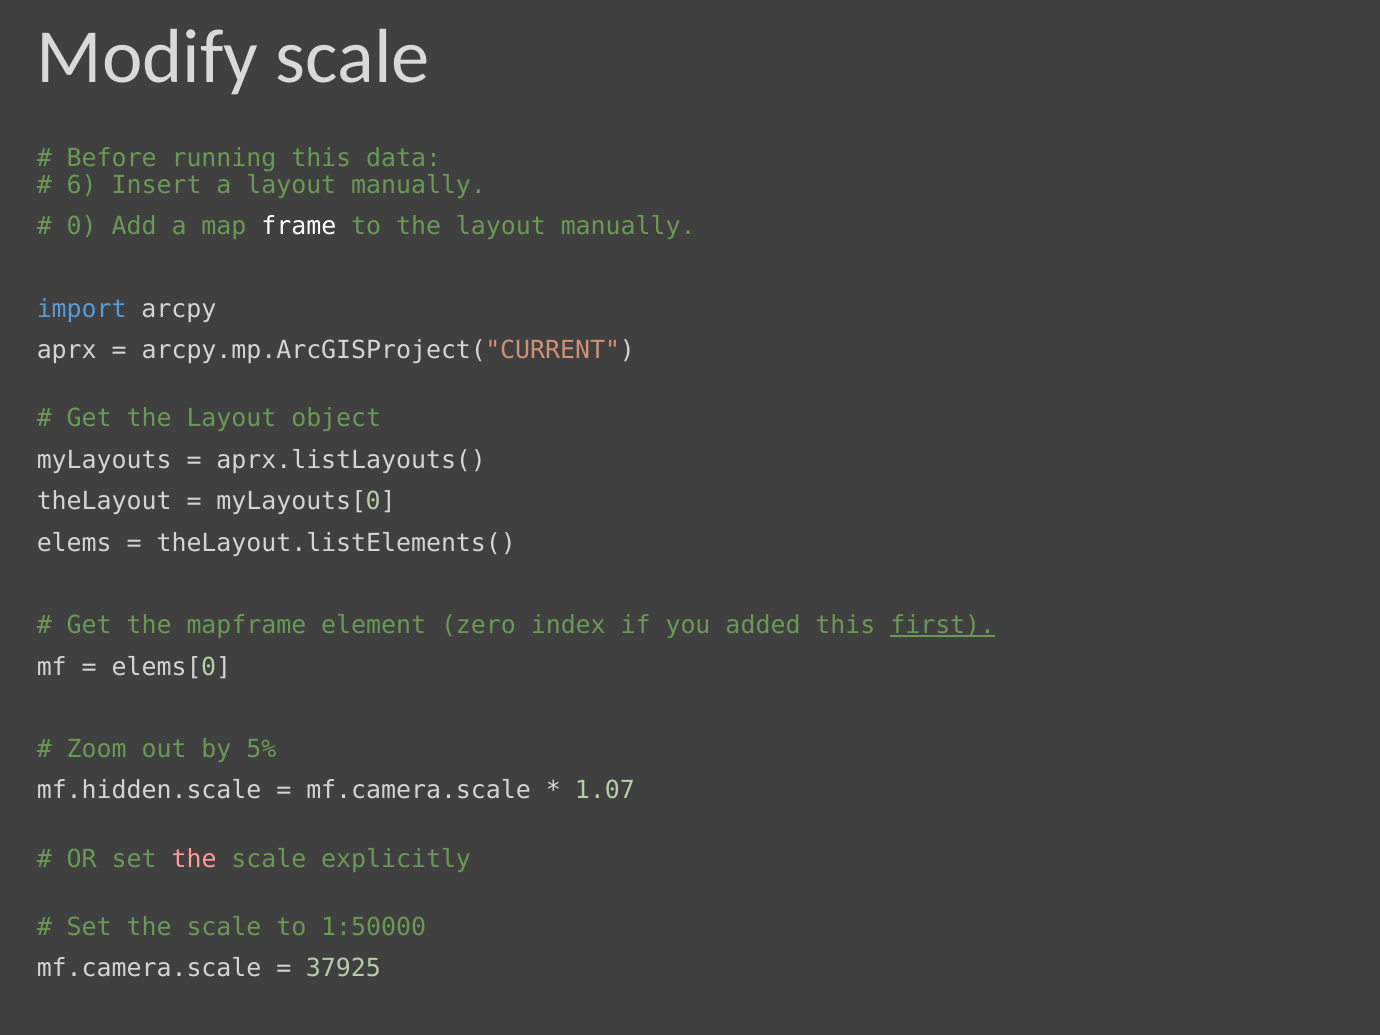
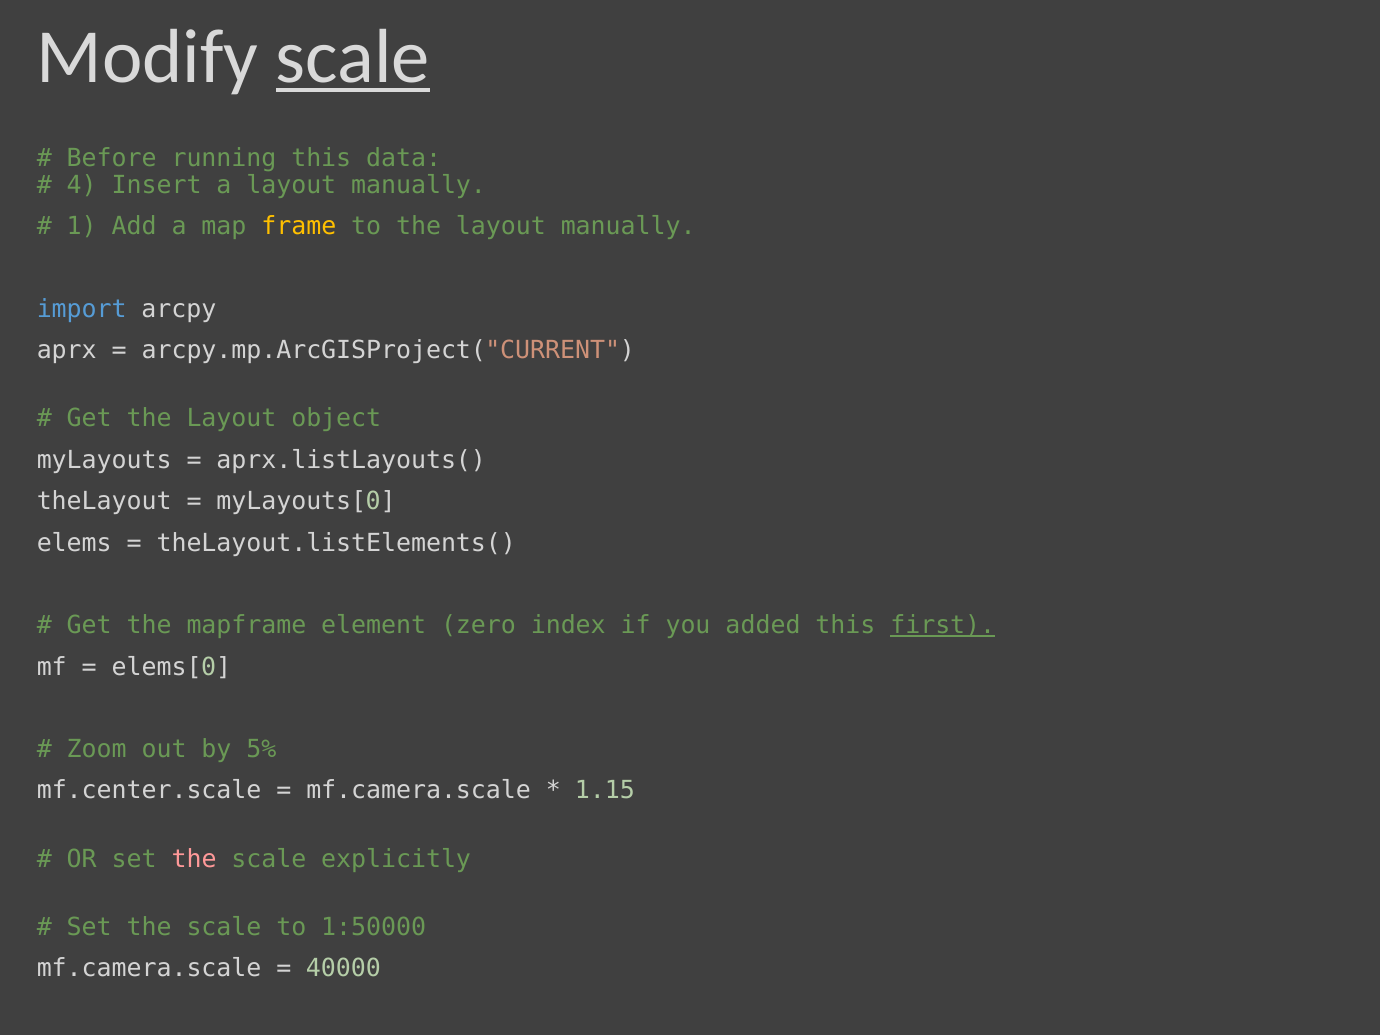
scale underline: none -> present (353, 57)
6: 6 -> 4 (82, 185)
0: 0 -> 1 (82, 227)
frame colour: white -> yellow (299, 227)
mf.hidden.scale: mf.hidden.scale -> mf.center.scale (149, 791)
1.07: 1.07 -> 1.15 (605, 791)
37925: 37925 -> 40000 (343, 969)
